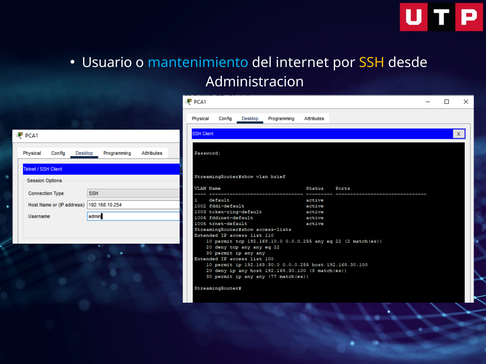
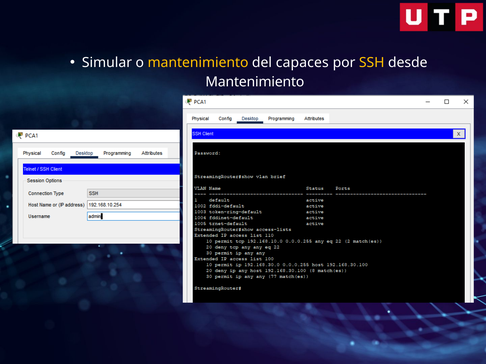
Usuario: Usuario -> Simular (107, 63)
mantenimiento colour: light blue -> yellow (198, 63)
internet: internet -> capaces (302, 63)
Administracion: Administracion -> Mantenimiento (255, 82)
